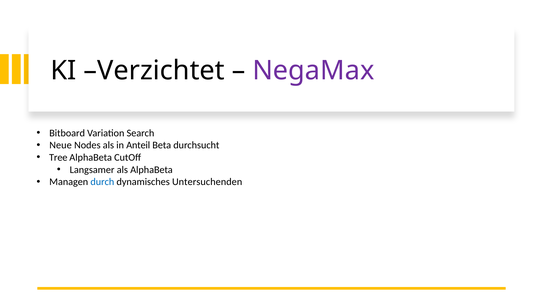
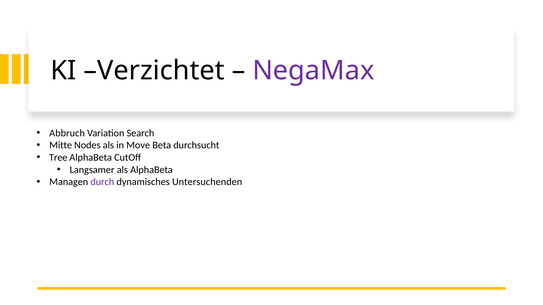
Bitboard: Bitboard -> Abbruch (67, 133)
Neue: Neue -> Mitte (61, 146)
Anteil: Anteil -> Move (138, 146)
durch colour: blue -> purple (102, 182)
